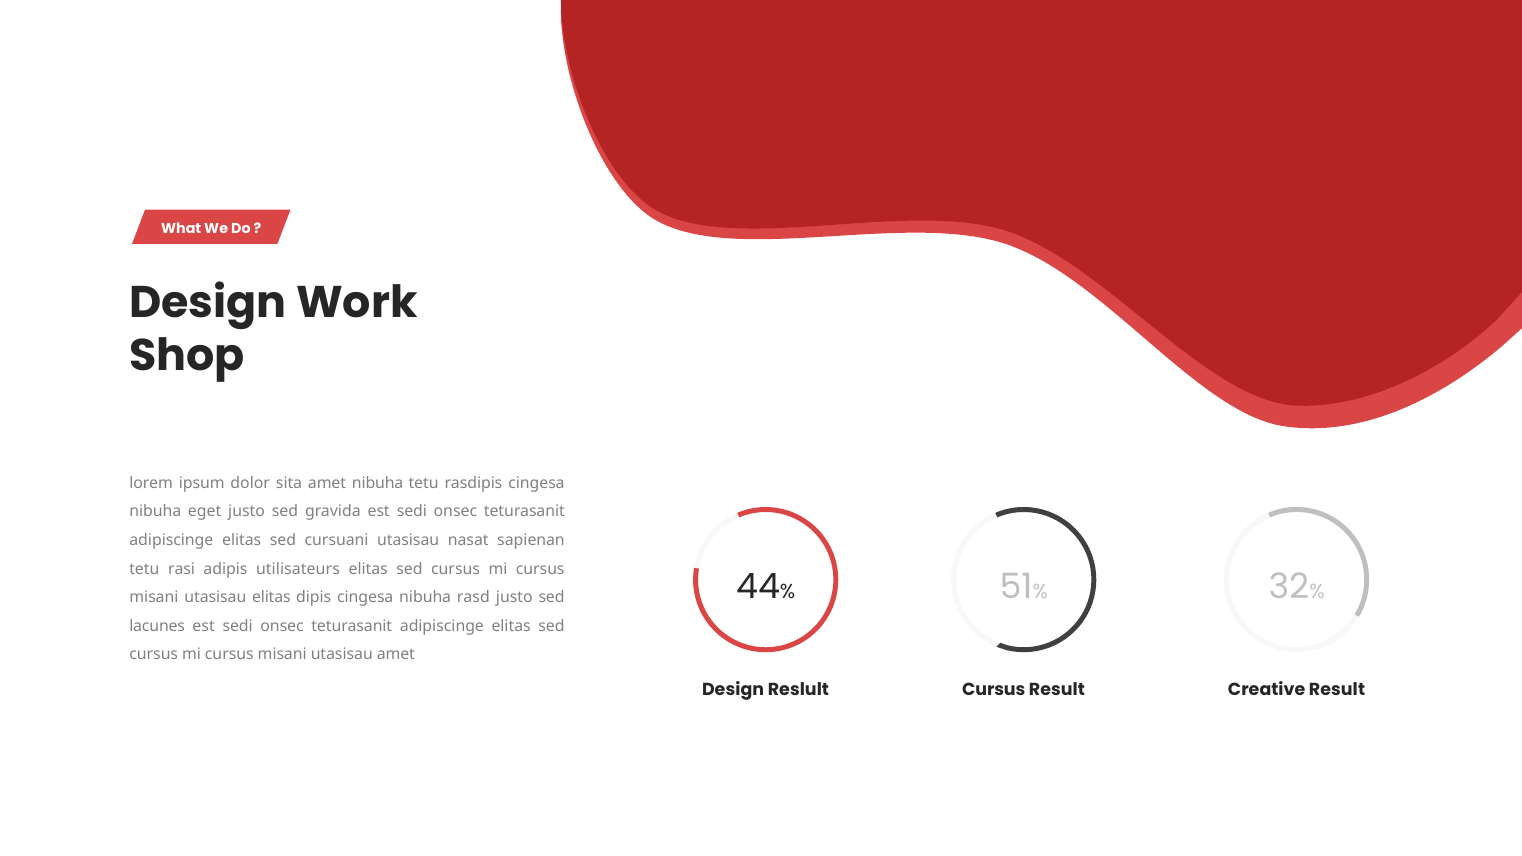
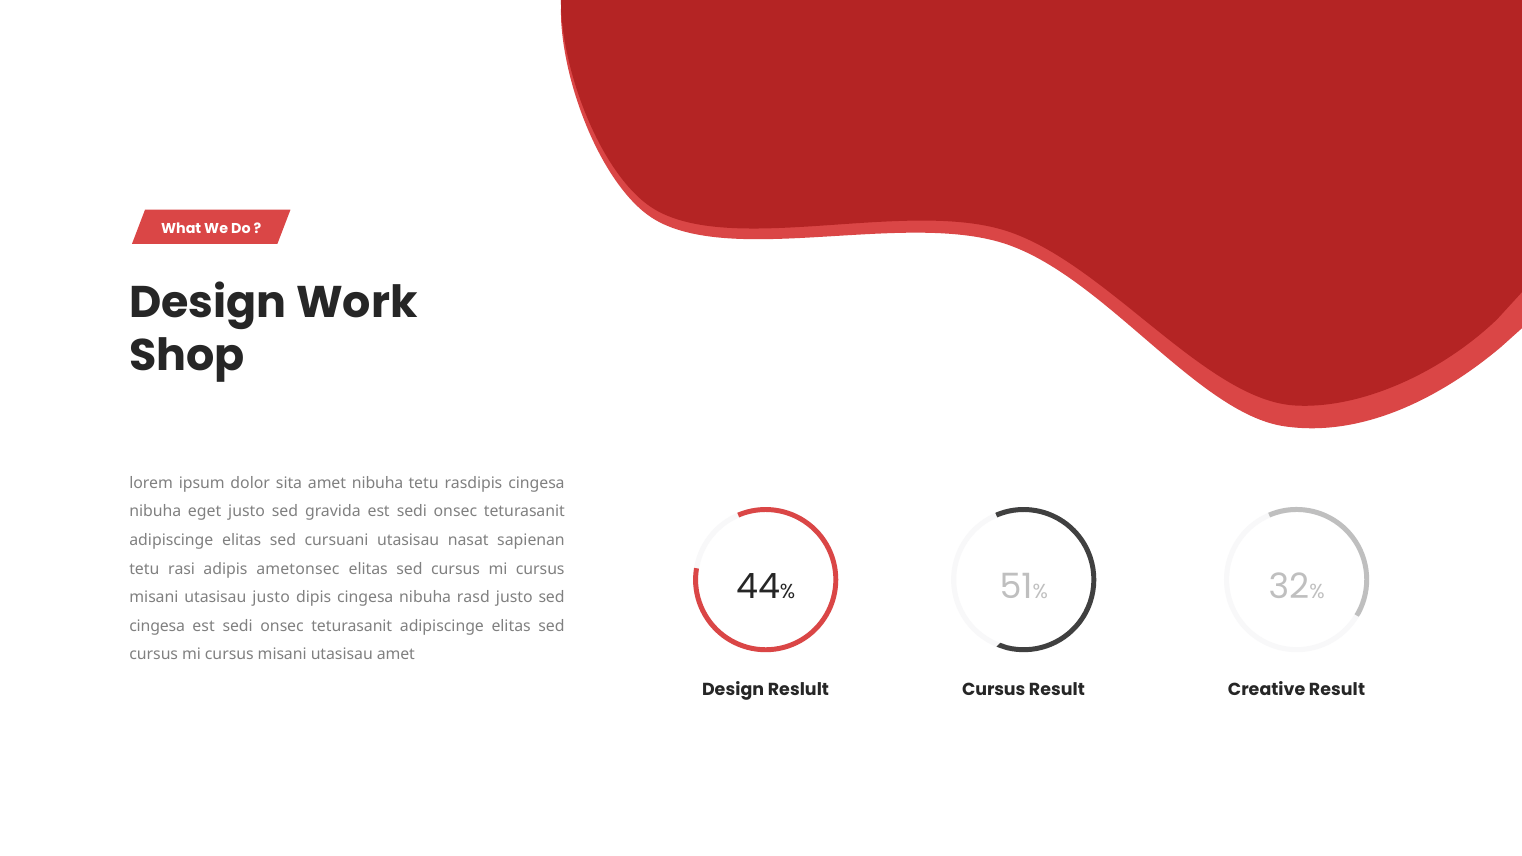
utilisateurs: utilisateurs -> ametonsec (298, 569)
utasisau elitas: elitas -> justo (271, 597)
lacunes: lacunes -> cingesa (157, 626)
